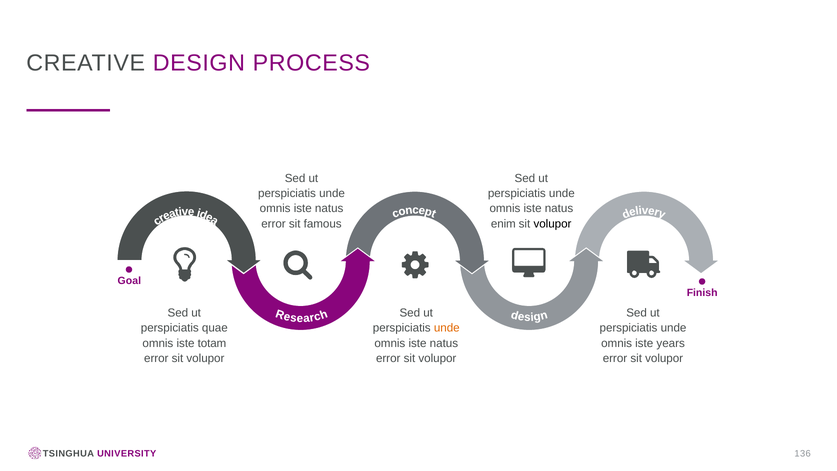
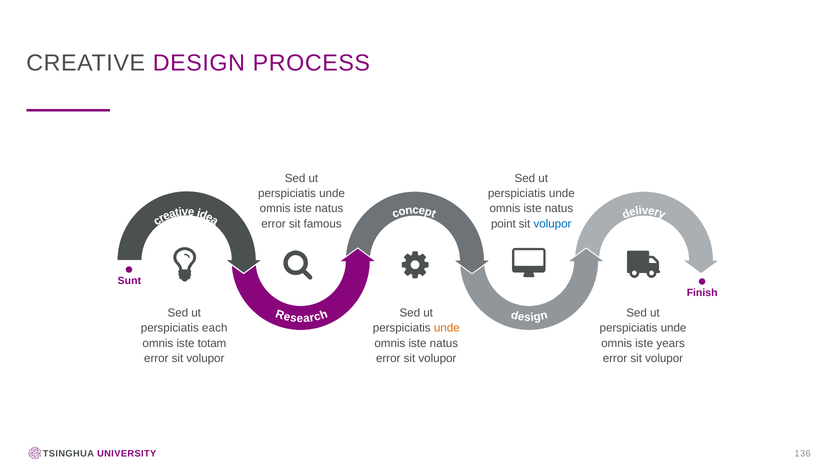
enim: enim -> point (503, 224)
volupor colour: black -> blue (552, 224)
Goal: Goal -> Sunt (129, 281)
quae: quae -> each (215, 328)
